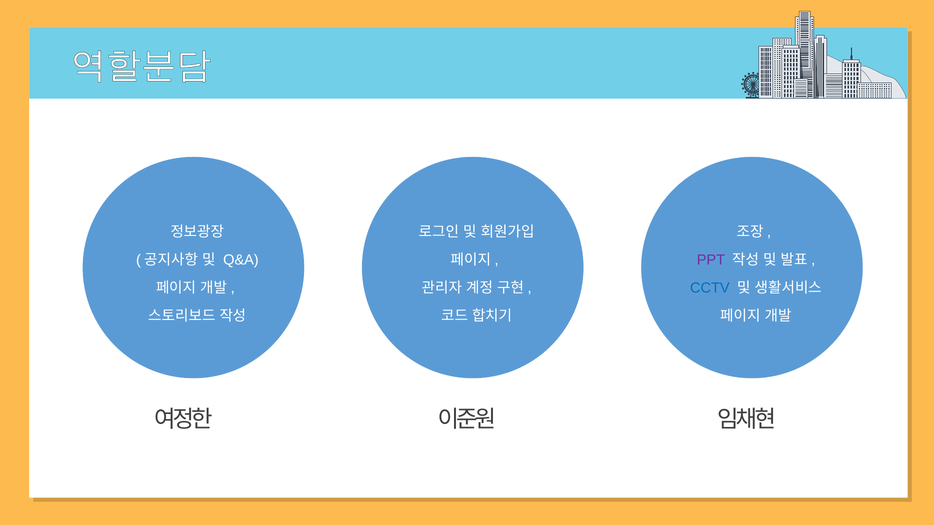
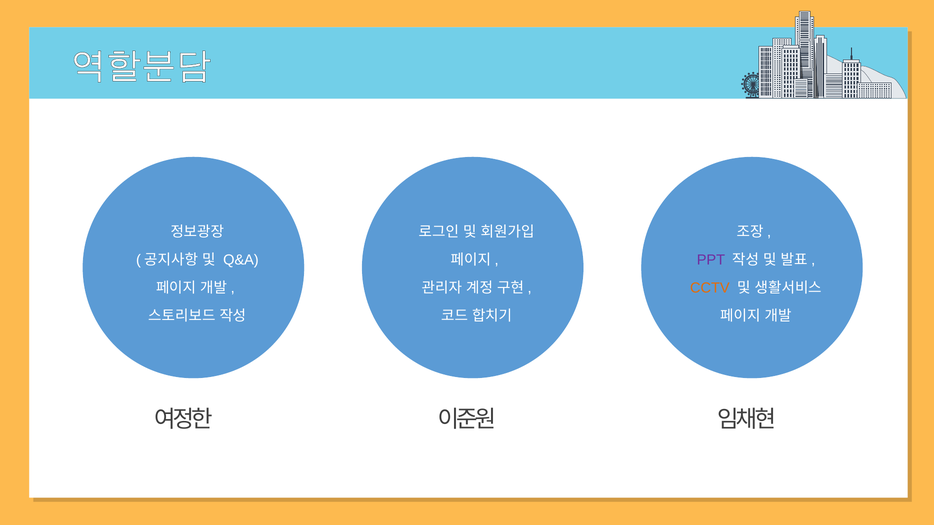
CCTV colour: blue -> orange (710, 288)
